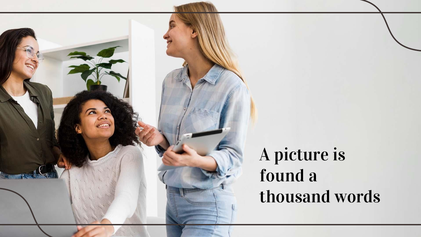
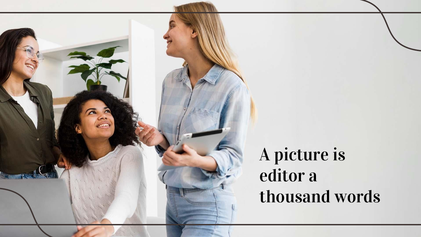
found: found -> editor (282, 175)
